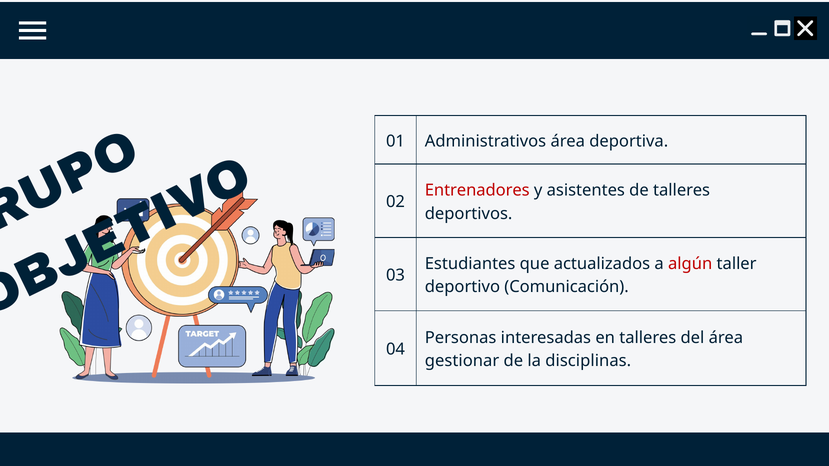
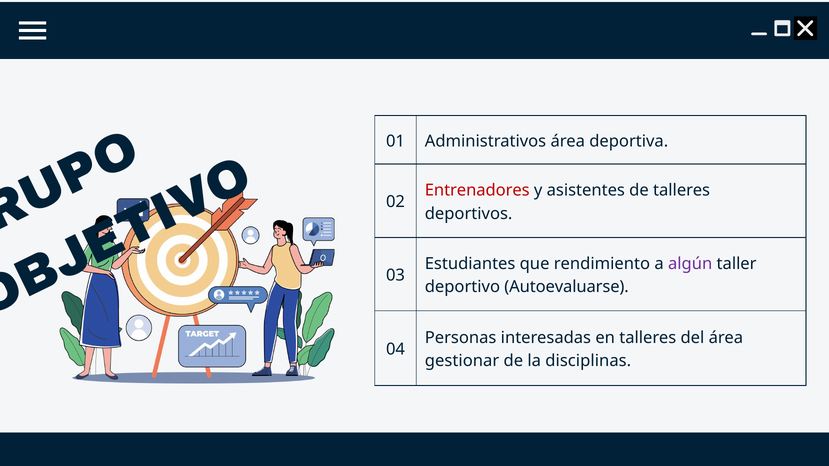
actualizados: actualizados -> rendimiento (602, 264)
algún colour: red -> purple (690, 264)
Comunicación: Comunicación -> Autoevaluarse (567, 287)
